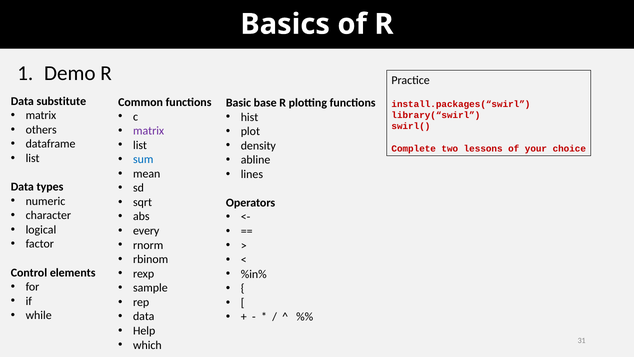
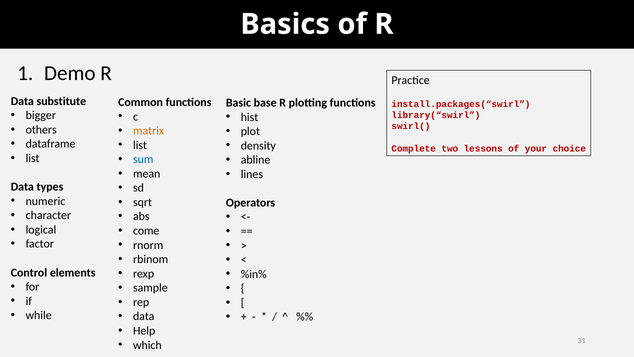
matrix: matrix -> bigger (41, 115)
matrix colour: purple -> orange (149, 131)
every: every -> come (146, 231)
